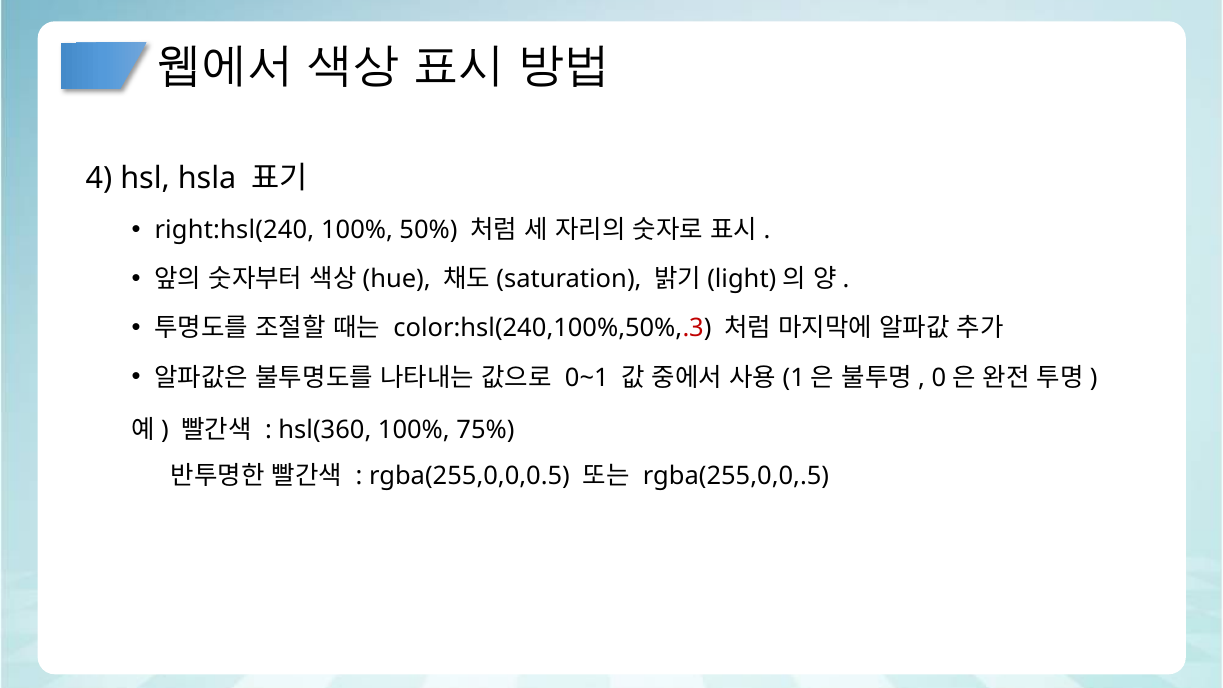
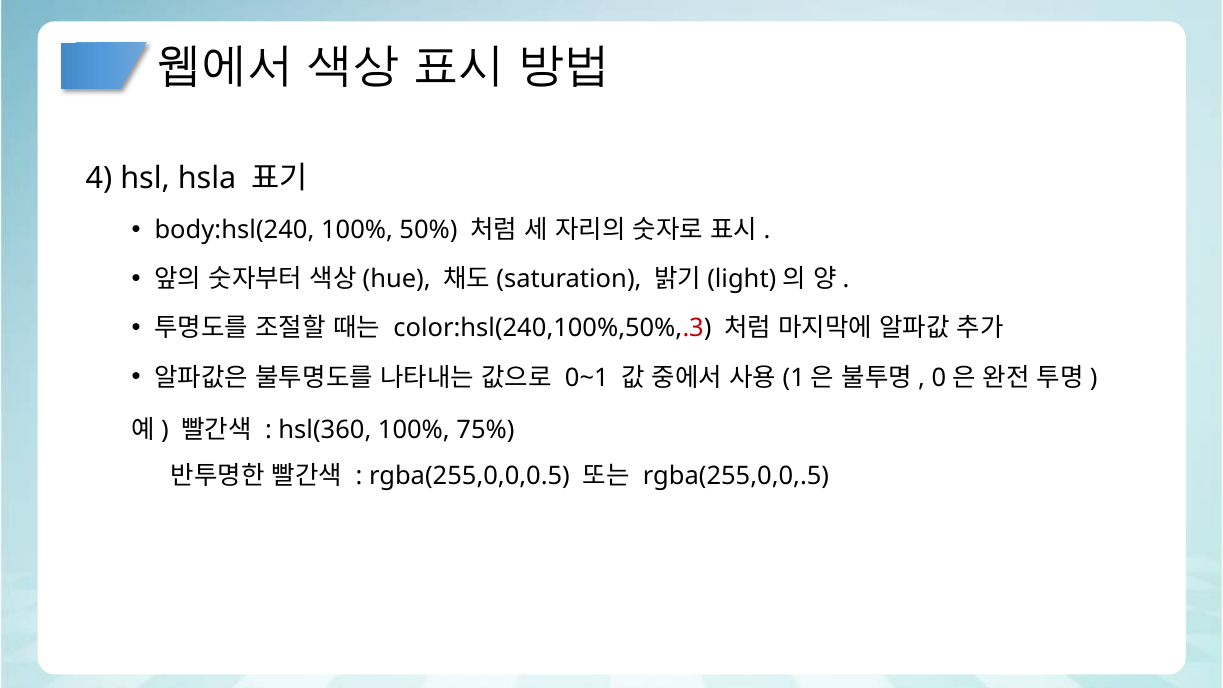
right:hsl(240: right:hsl(240 -> body:hsl(240 (234, 230)
